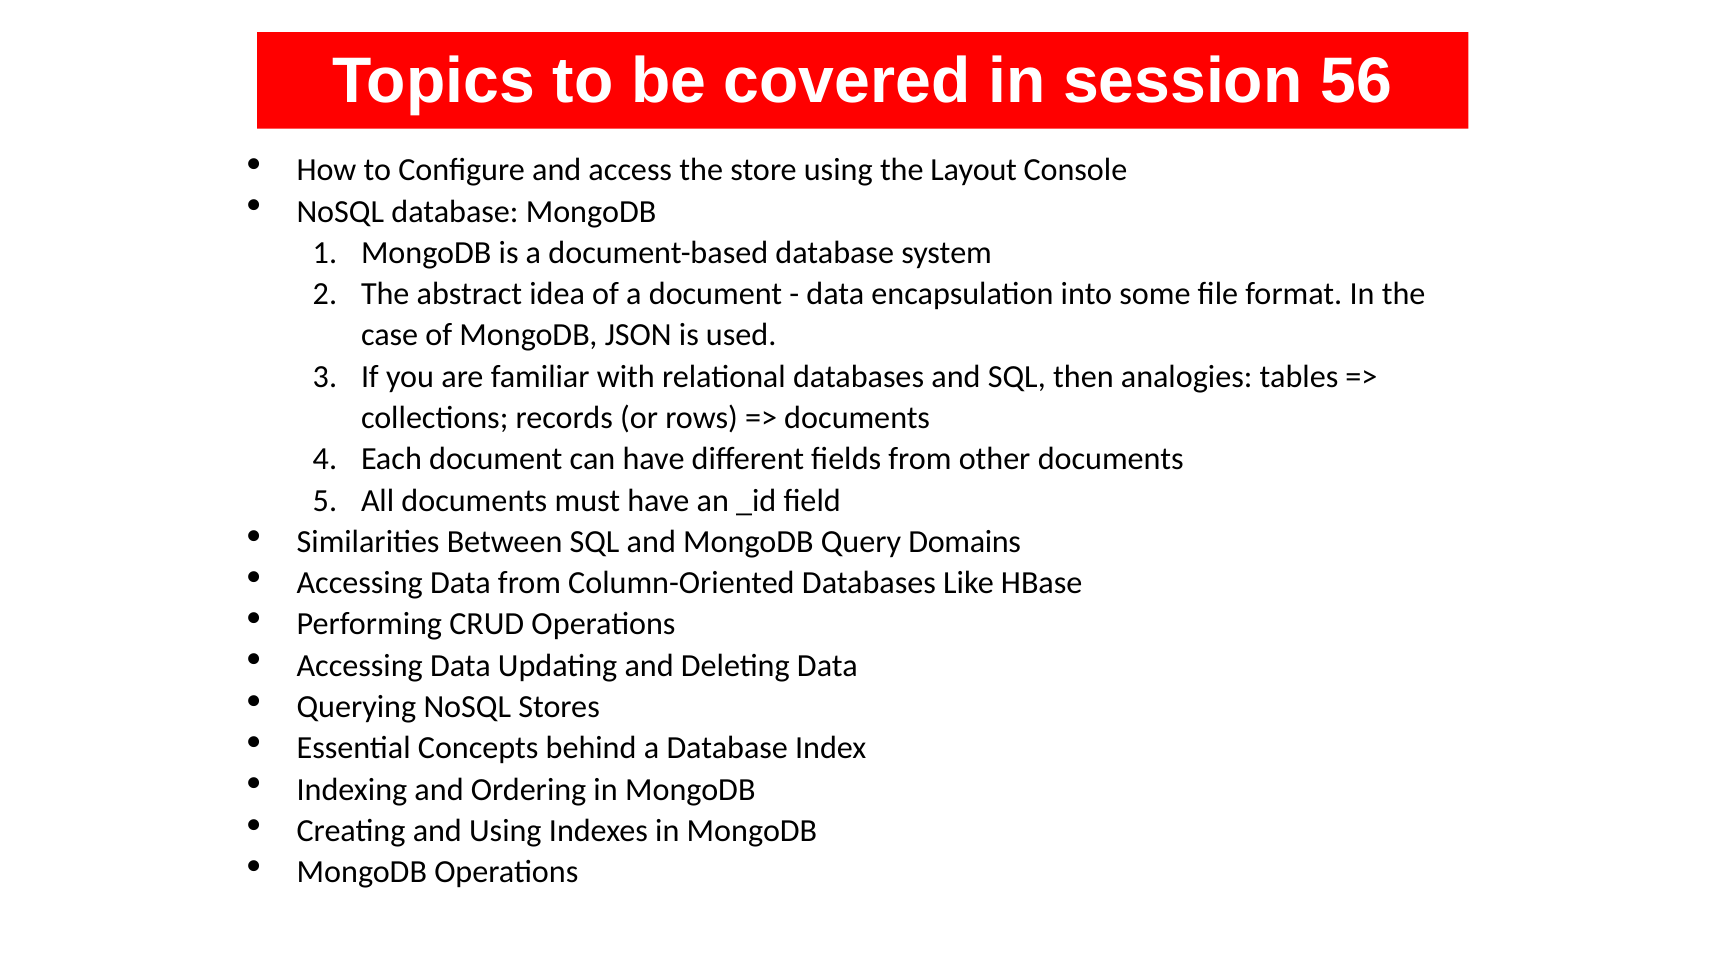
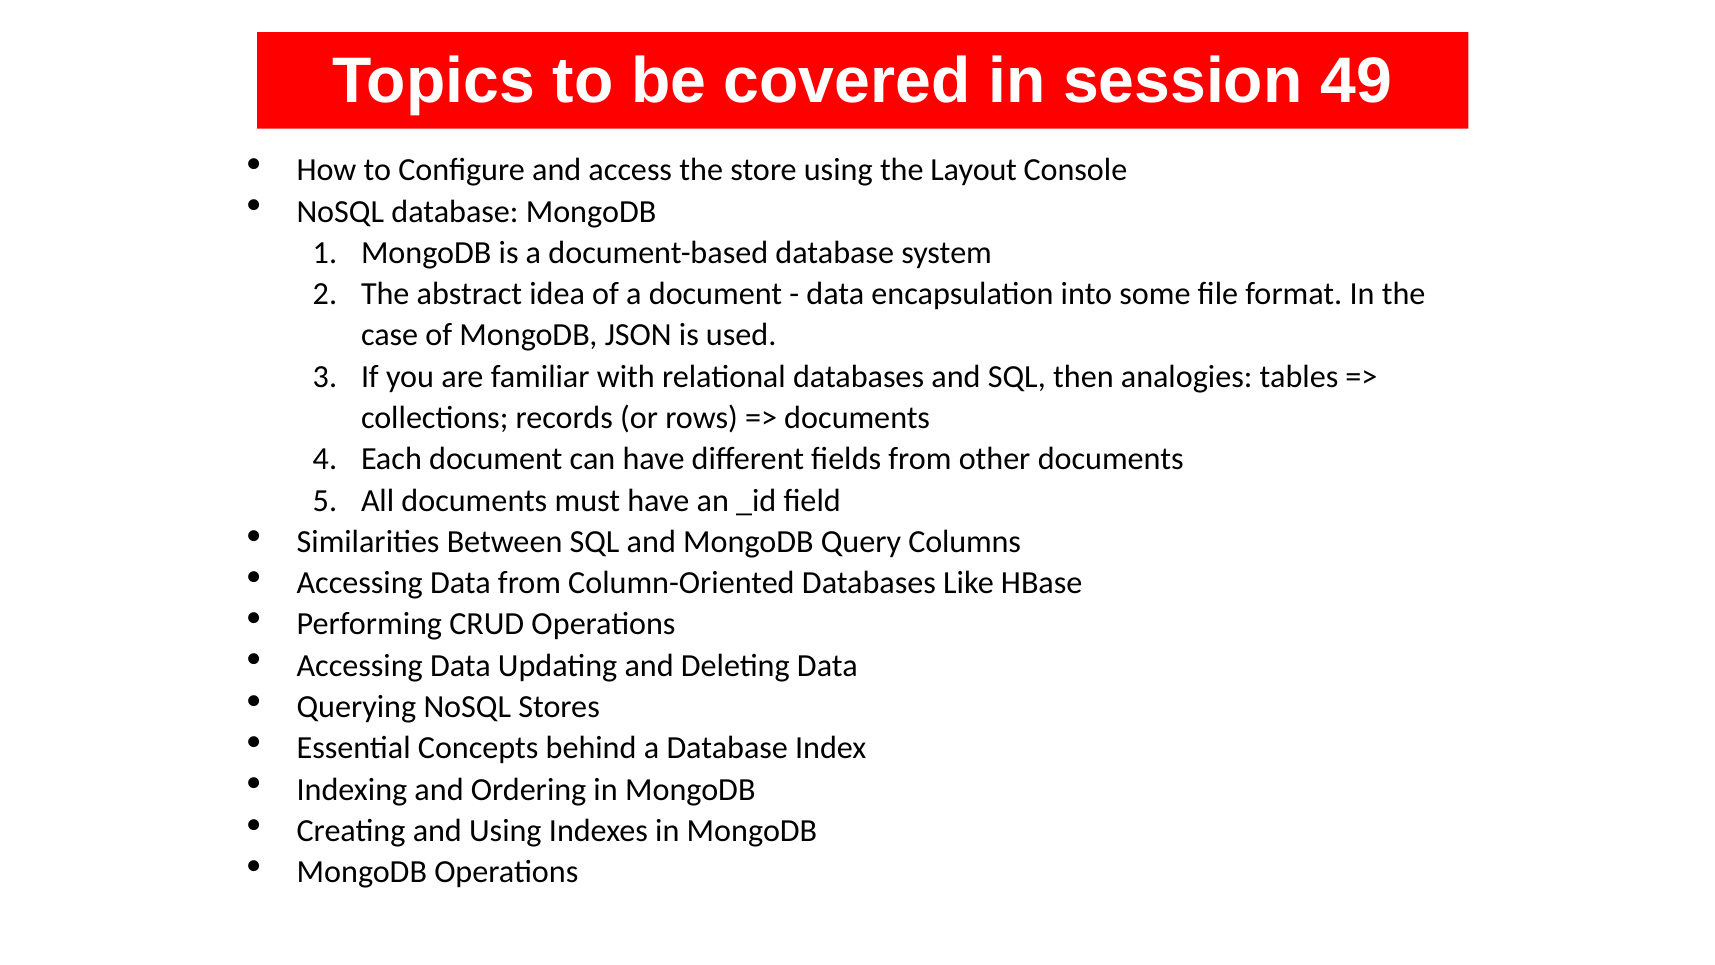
56: 56 -> 49 (1356, 82)
Domains: Domains -> Columns (965, 542)
